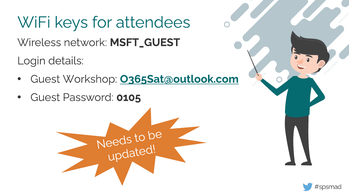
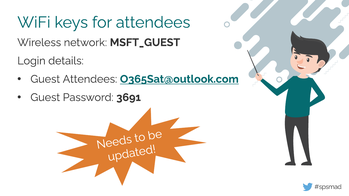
Guest Workshop: Workshop -> Attendees (90, 79)
0105: 0105 -> 3691 (129, 98)
